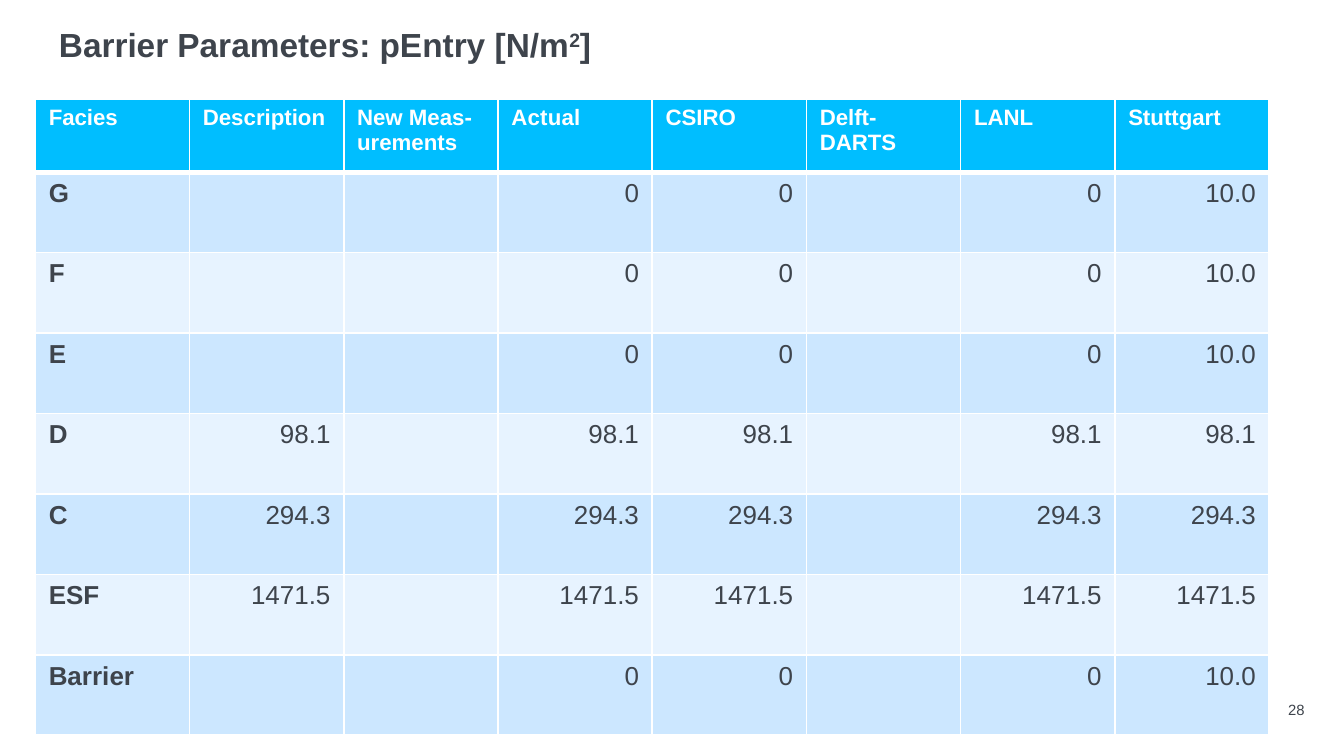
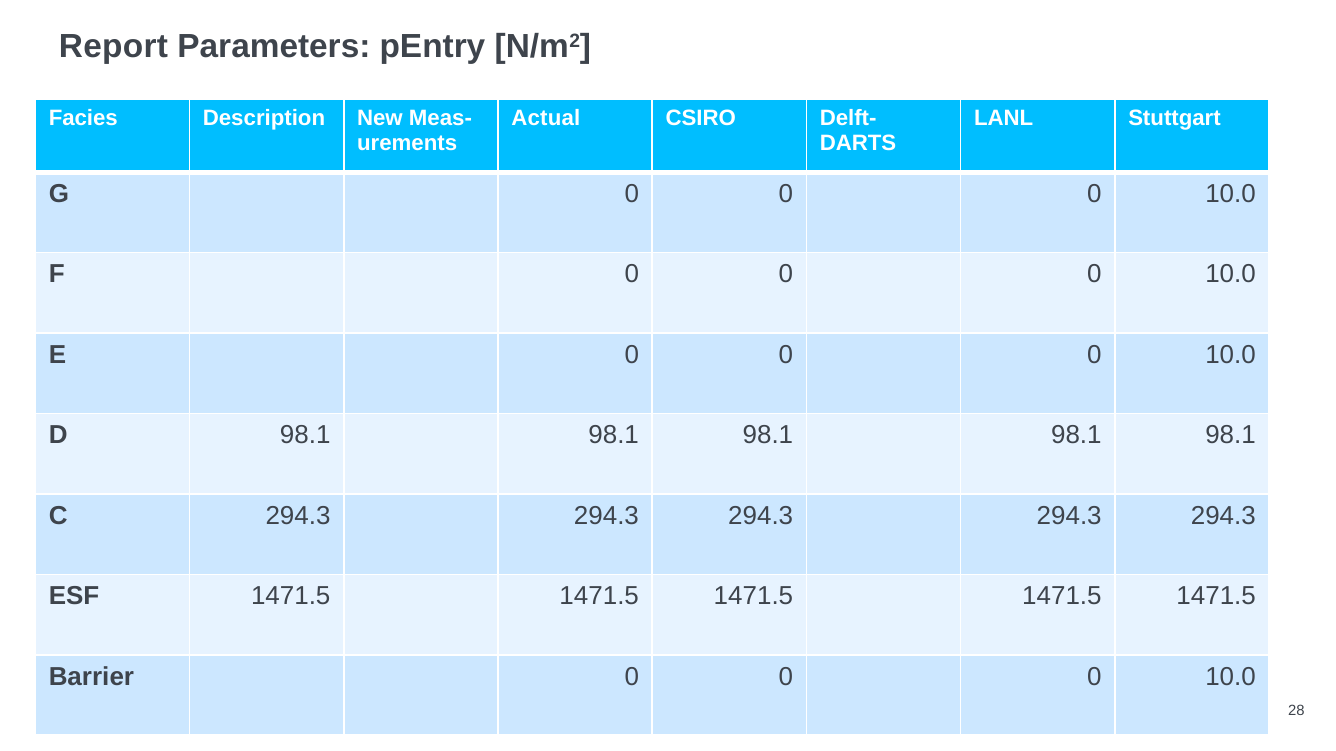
Barrier: Barrier -> Report (113, 47)
